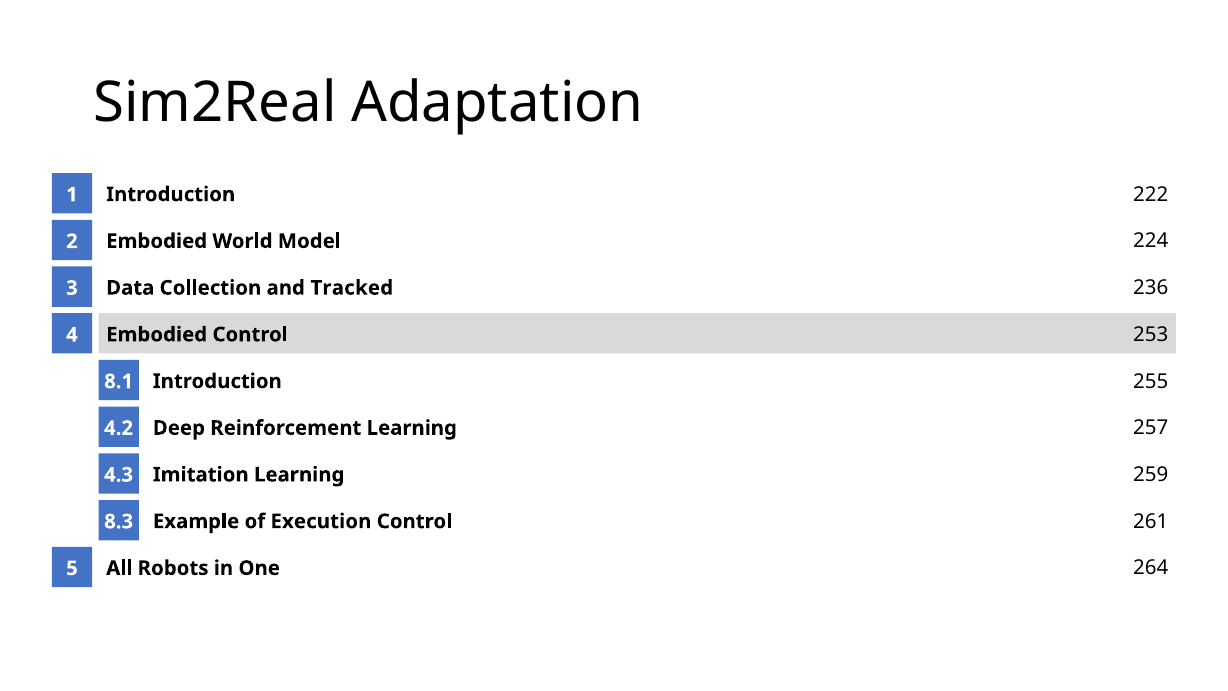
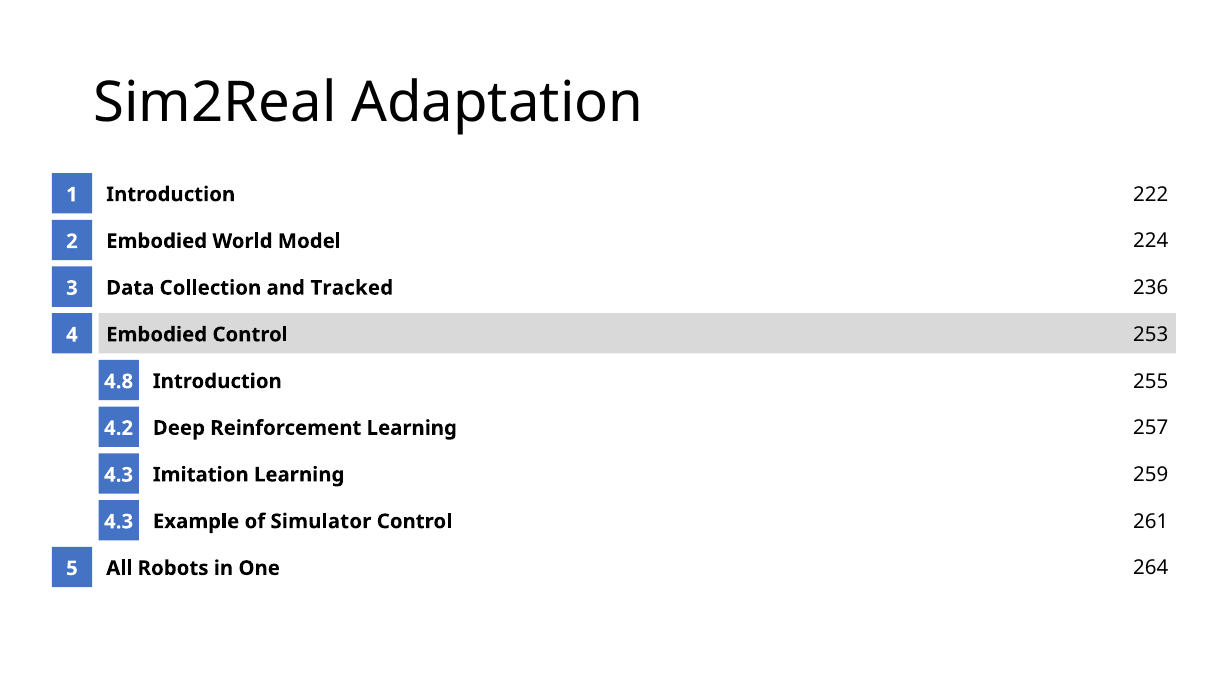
8.1: 8.1 -> 4.8 (119, 381)
Execution: Execution -> Simulator (321, 521)
8.3: 8.3 -> 4.3 (119, 521)
